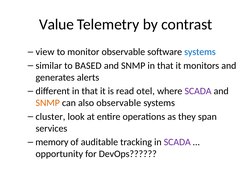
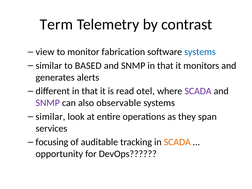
Value: Value -> Term (56, 24)
monitor observable: observable -> fabrication (123, 52)
SNMP colour: orange -> purple (48, 103)
cluster: cluster -> similar (50, 117)
memory: memory -> focusing (52, 142)
SCADA colour: purple -> orange (177, 142)
